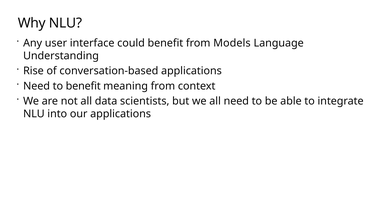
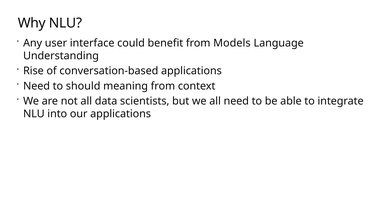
to benefit: benefit -> should (83, 86)
